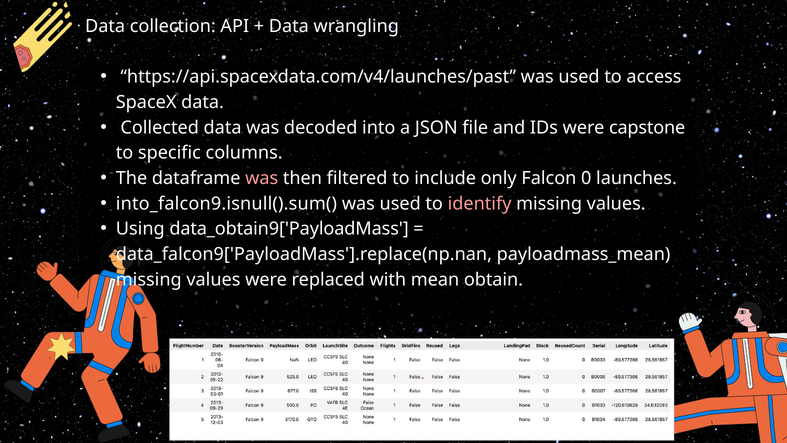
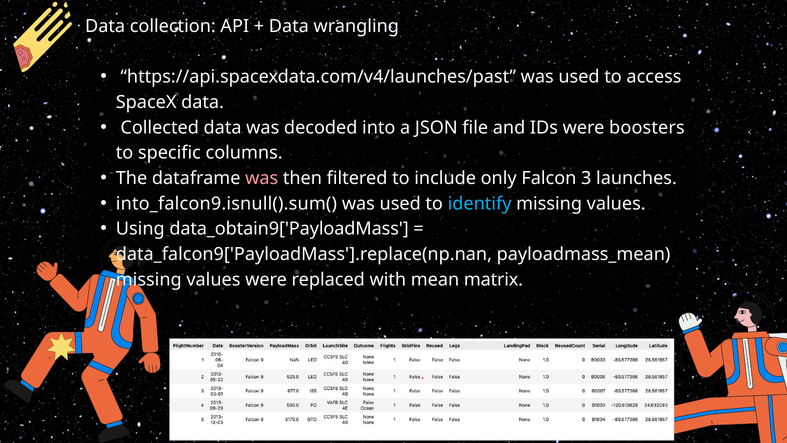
capstone: capstone -> boosters (647, 128)
0: 0 -> 3 (586, 178)
identify colour: pink -> light blue (480, 203)
obtain: obtain -> matrix (494, 279)
